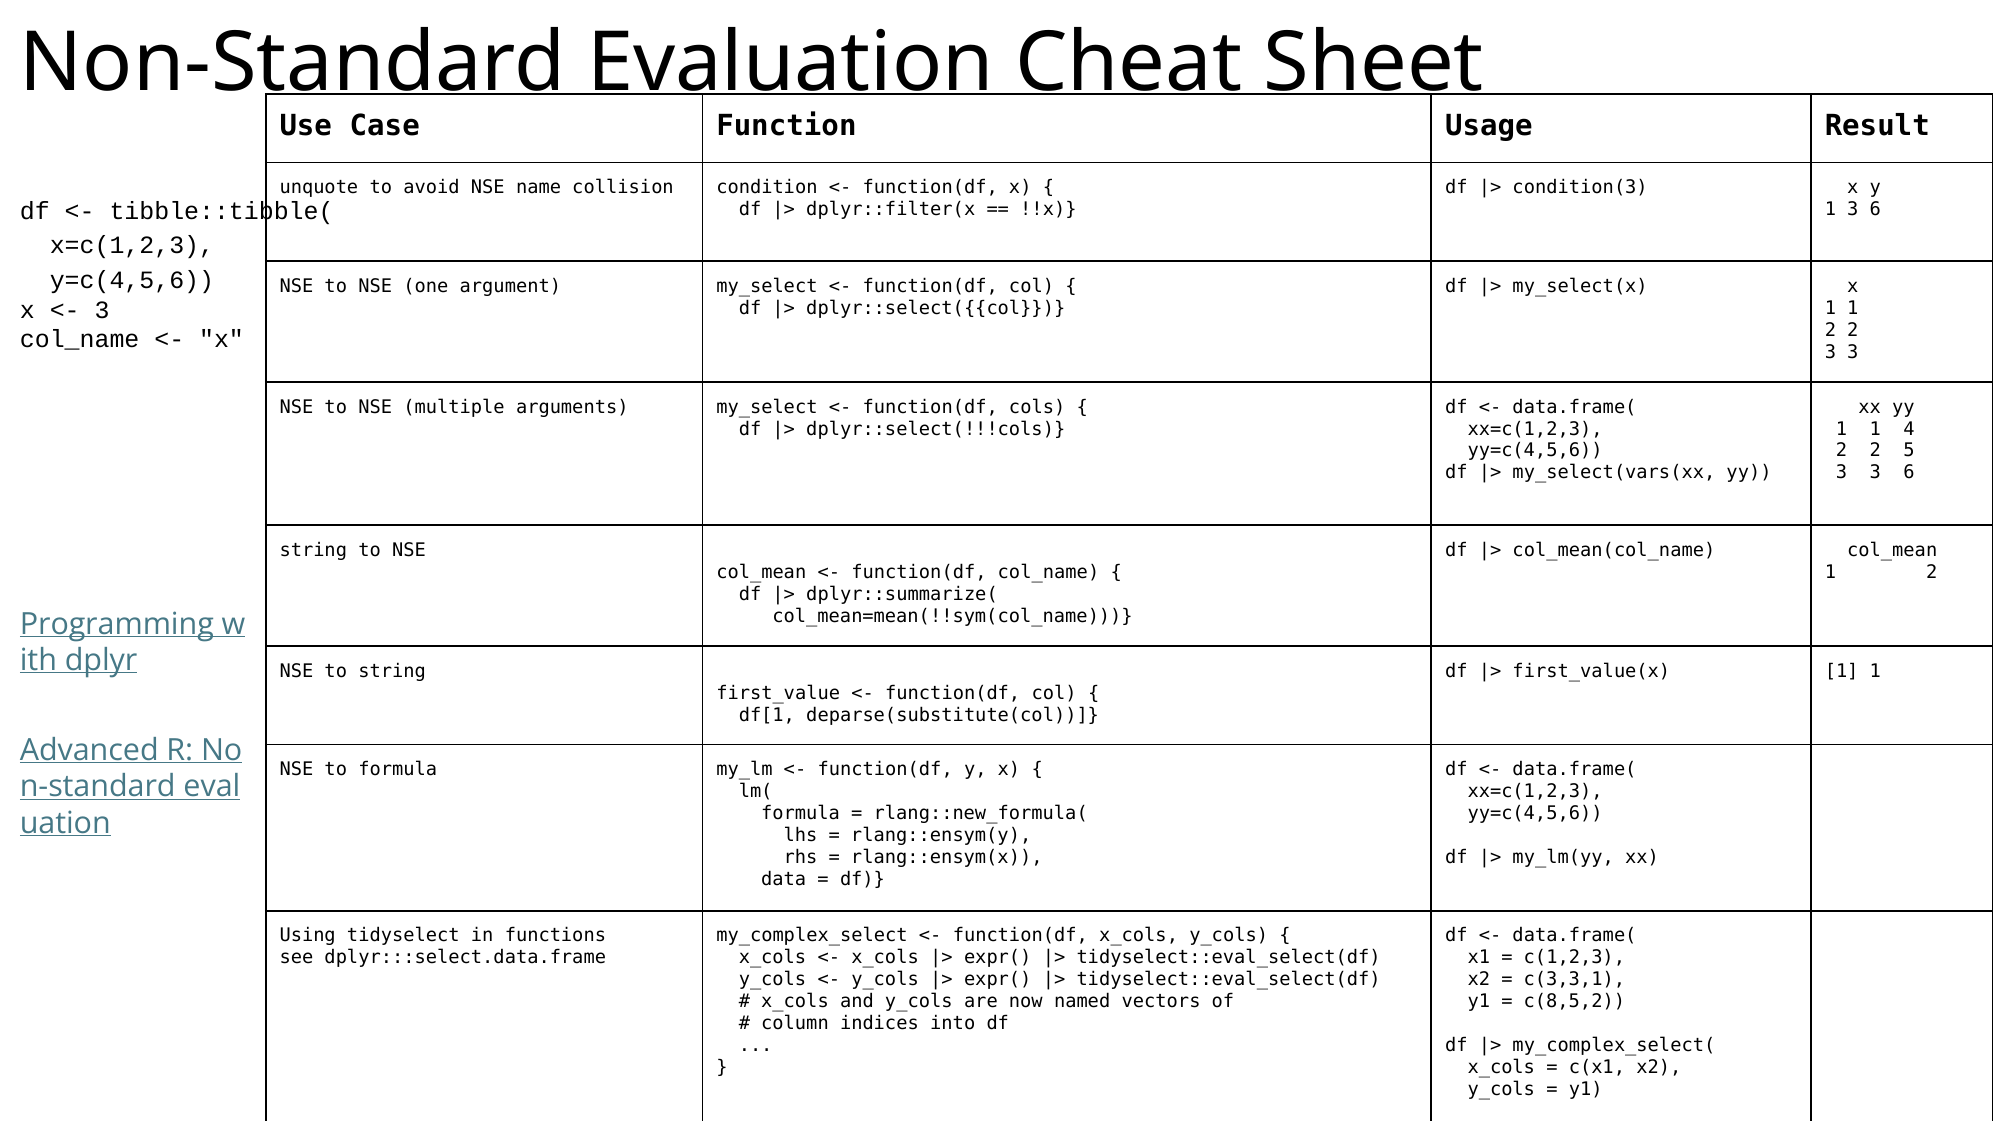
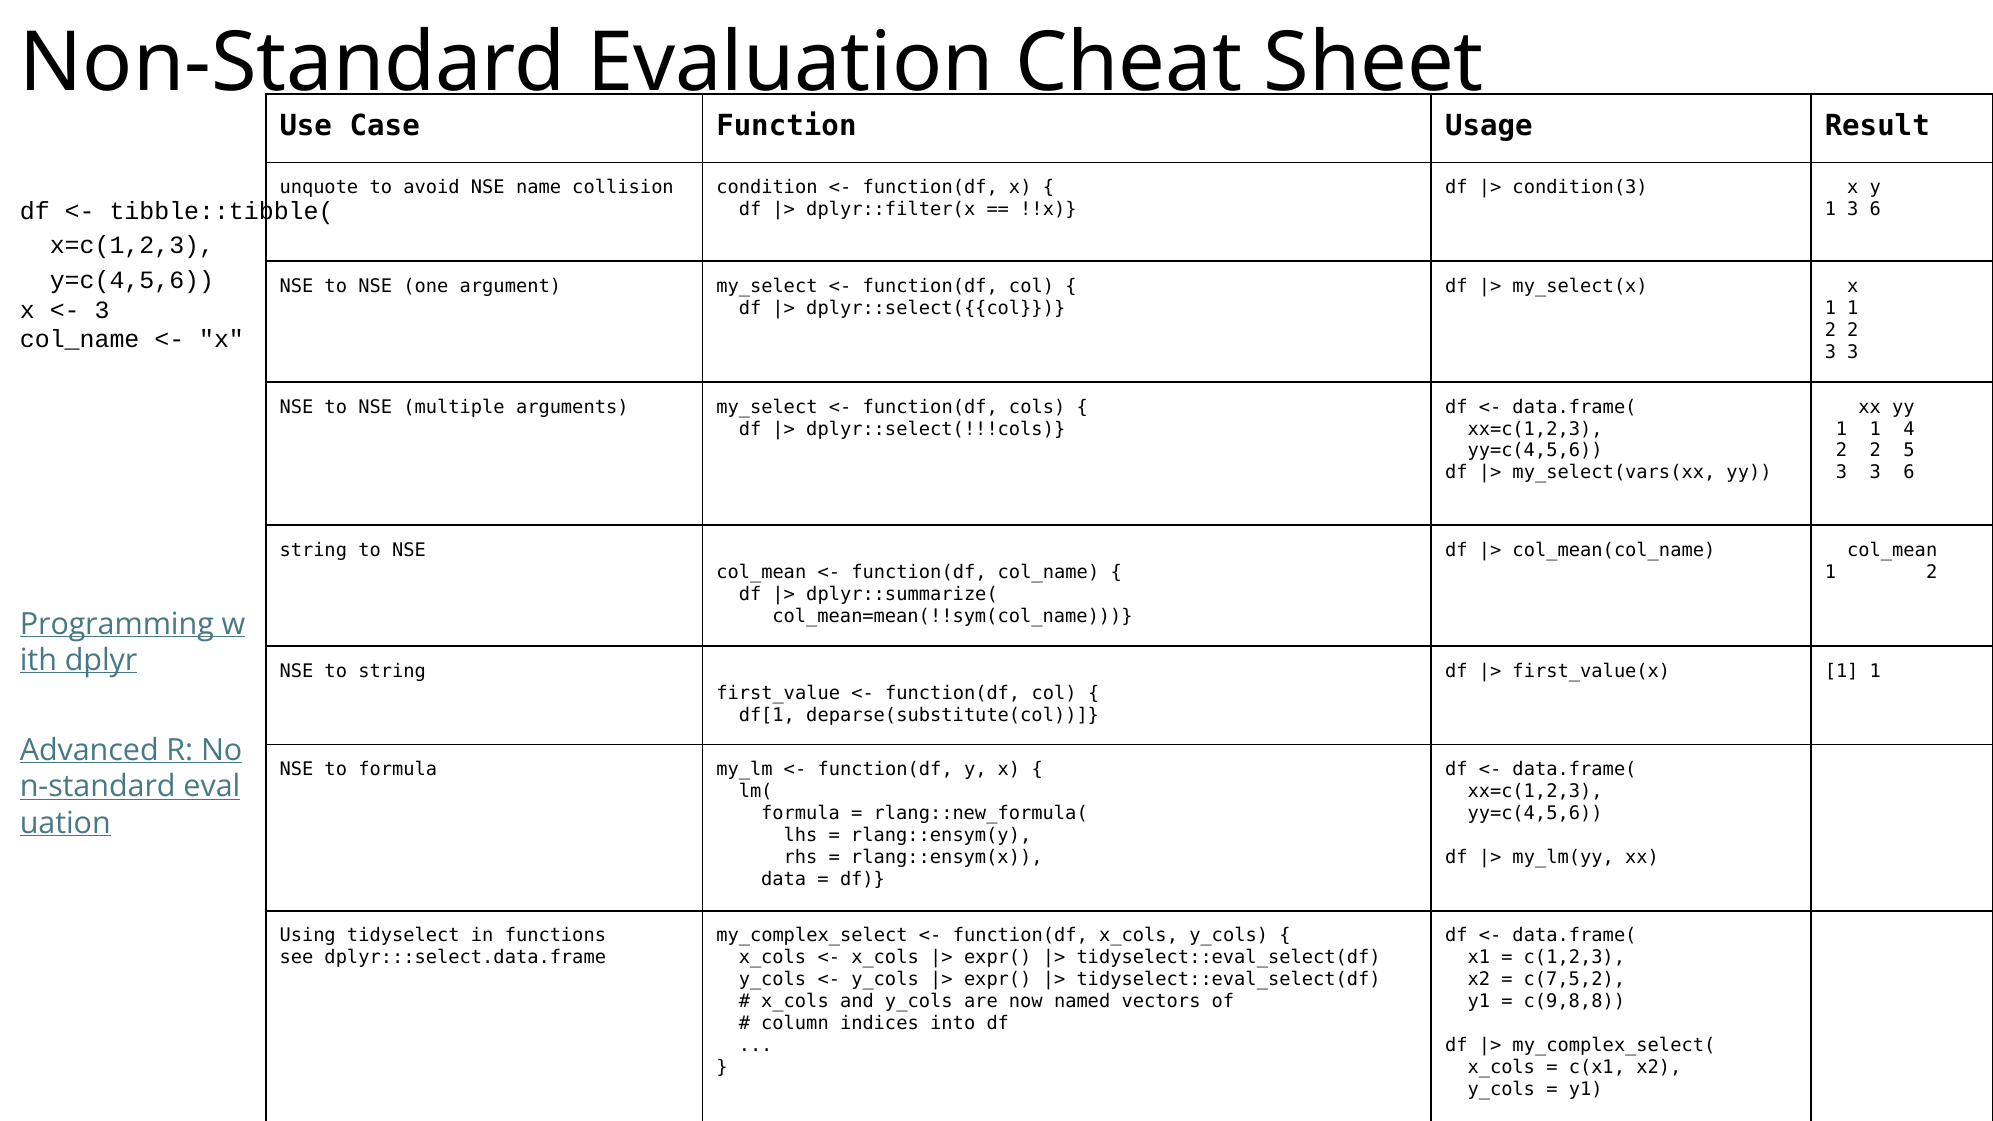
c(3,3,1: c(3,3,1 -> c(7,5,2 (1574, 980)
c(8,5,2: c(8,5,2 -> c(9,8,8 (1574, 1002)
